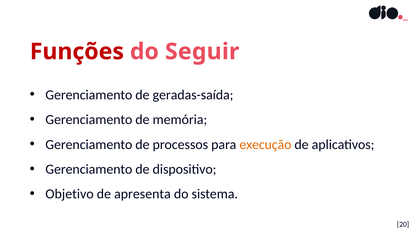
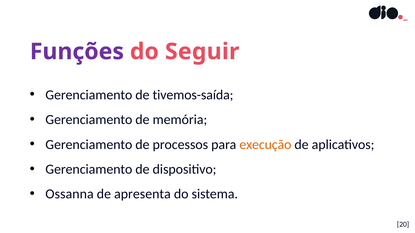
Funções colour: red -> purple (77, 52)
geradas-saída: geradas-saída -> tivemos-saída (193, 95)
Objetivo: Objetivo -> Ossanna (70, 194)
